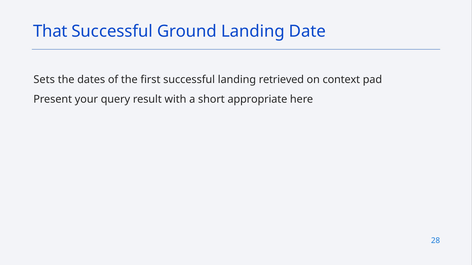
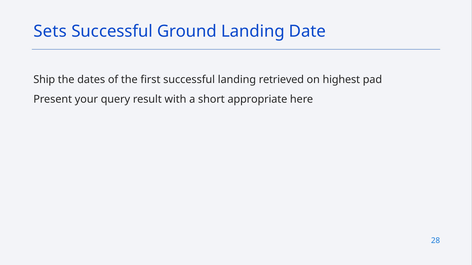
That: That -> Sets (50, 32)
Sets: Sets -> Ship (44, 80)
context: context -> highest (341, 80)
